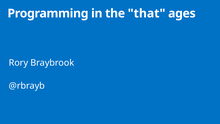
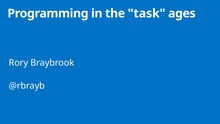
that: that -> task (147, 13)
